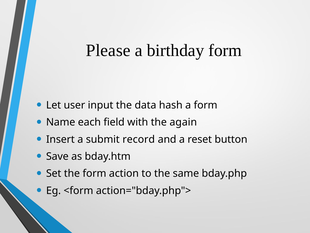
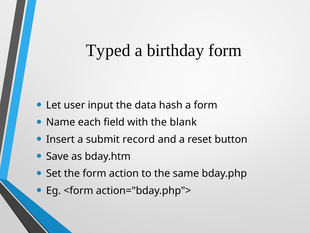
Please: Please -> Typed (108, 50)
again: again -> blank (183, 122)
